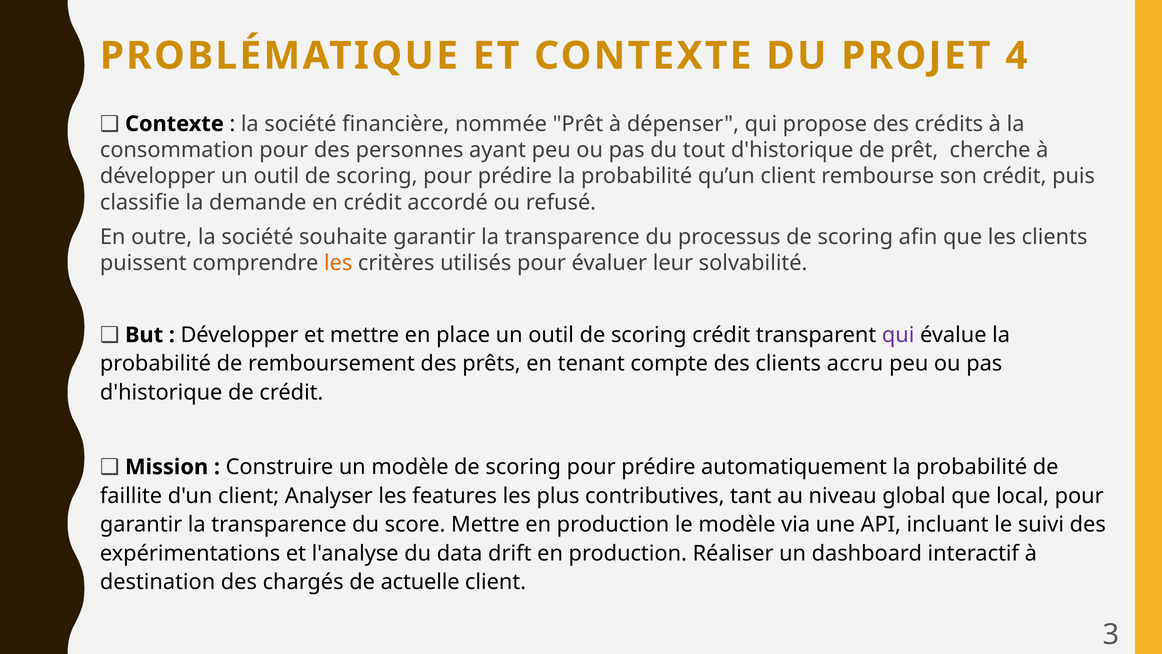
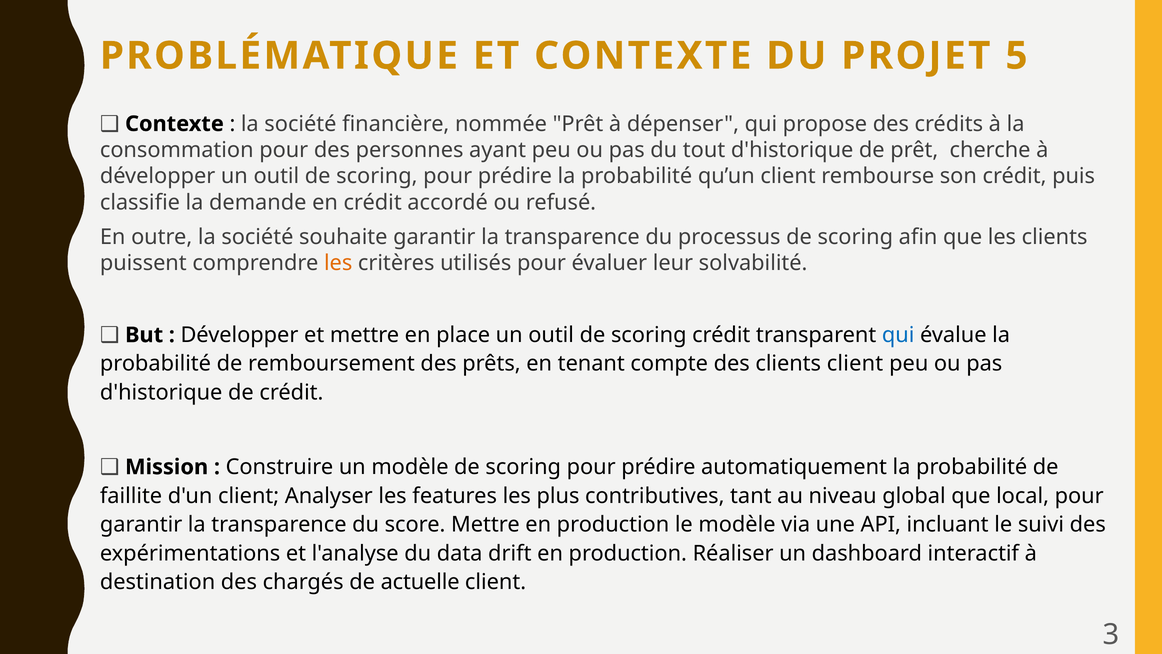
4: 4 -> 5 (1016, 56)
qui colour: purple -> blue (898, 335)
clients accru: accru -> client (855, 364)
